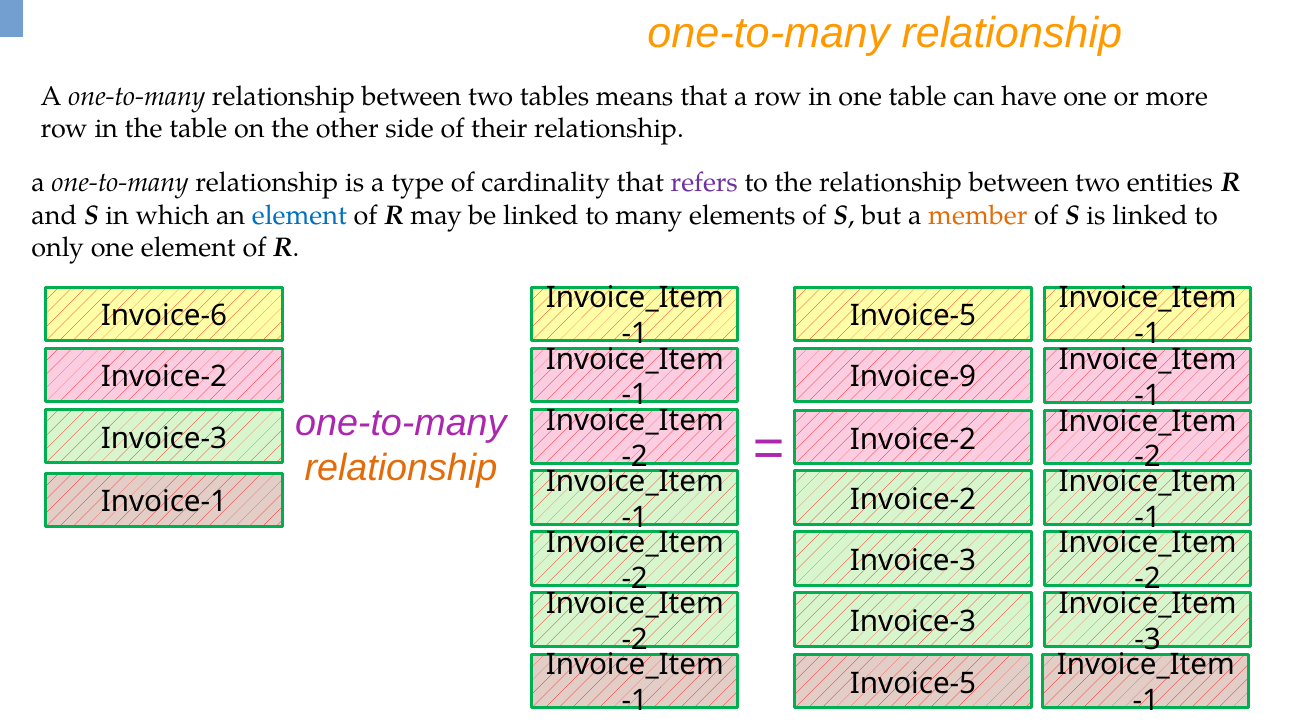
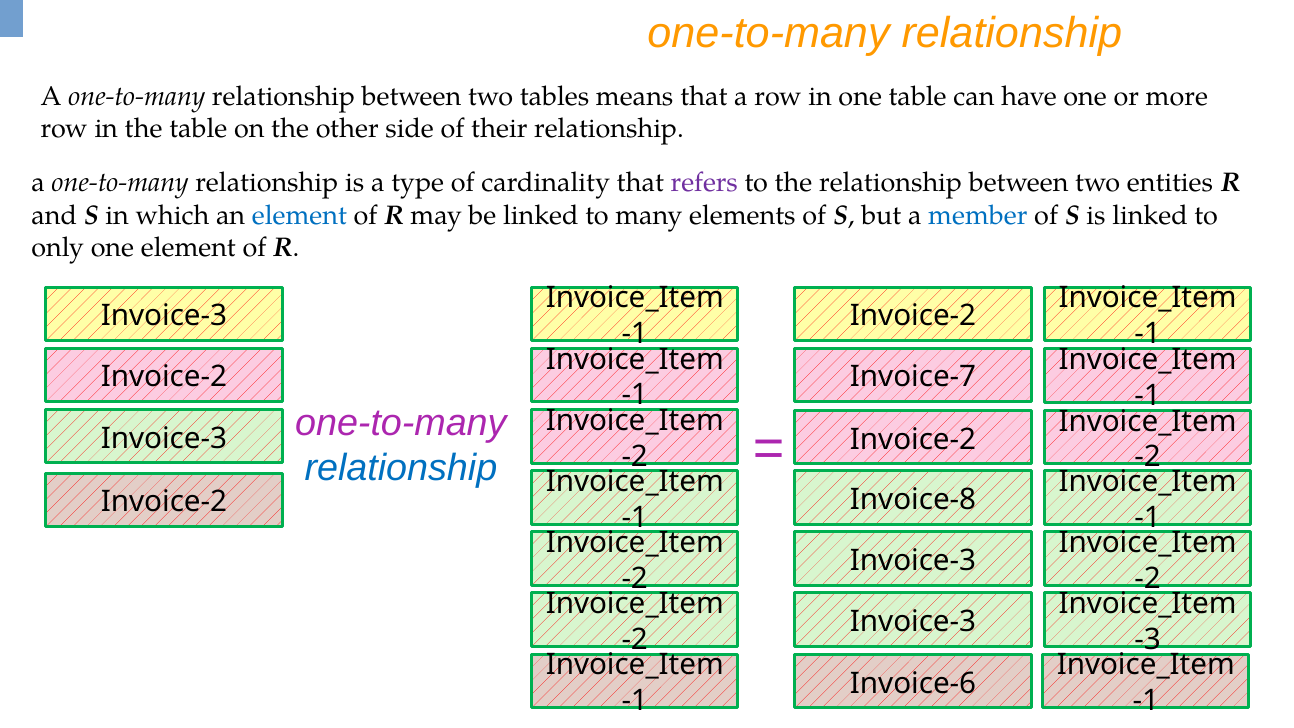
member colour: orange -> blue (978, 215)
Invoice-6: Invoice-6 -> Invoice-3 (164, 316)
Invoice-5: Invoice-5 -> Invoice-2 (913, 316)
Invoice-9: Invoice-9 -> Invoice-7 (913, 377)
relationship colour: orange -> blue (401, 468)
Invoice-2: Invoice-2 -> Invoice-8 (913, 499)
Invoice-1: Invoice-1 -> Invoice-2 (164, 502)
Invoice-5: Invoice-5 -> Invoice-6 (913, 683)
